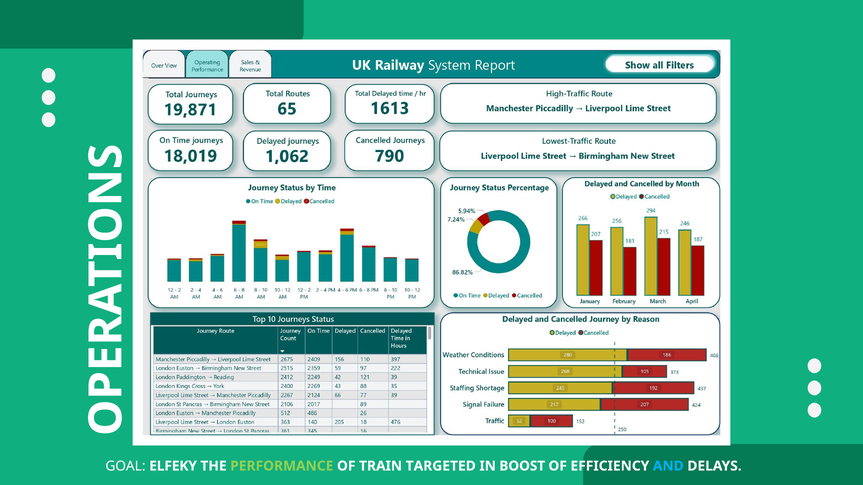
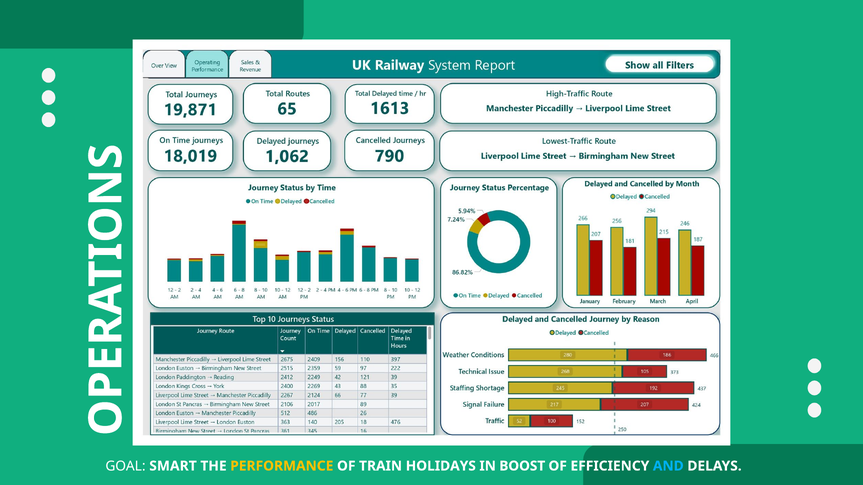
ELFEKY: ELFEKY -> SMART (173, 466)
PERFORMANCE colour: light green -> yellow (282, 466)
TARGETED: TARGETED -> HOLIDAYS (441, 466)
